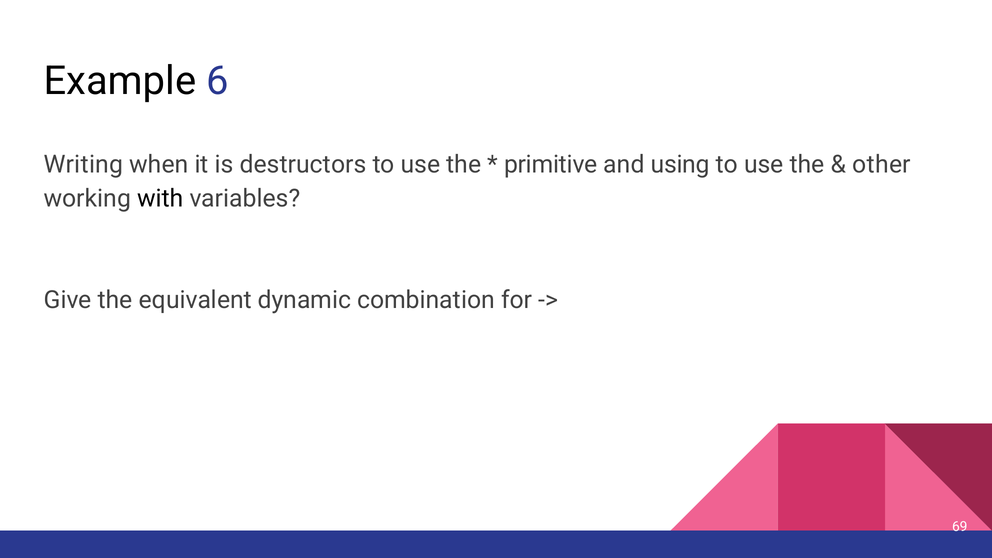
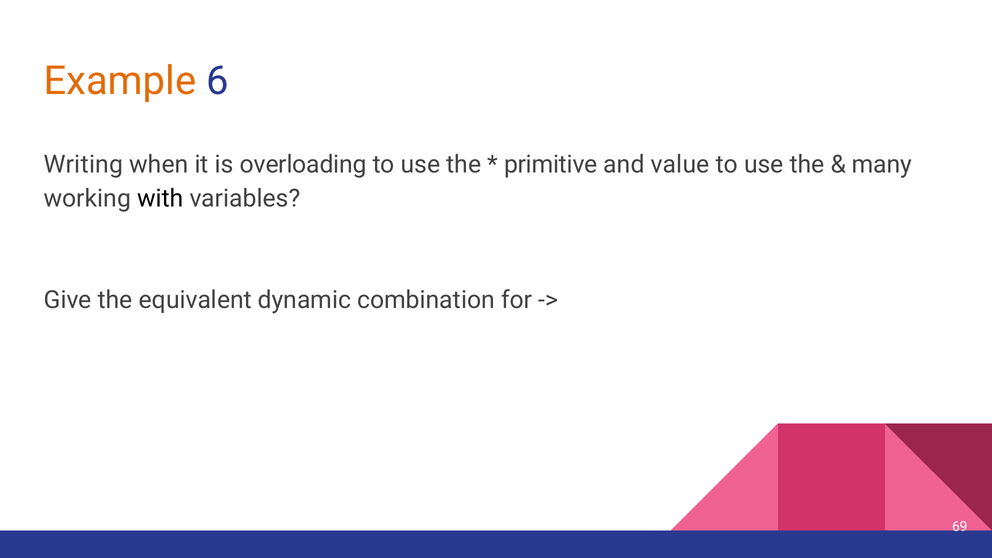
Example colour: black -> orange (120, 81)
destructors: destructors -> overloading (303, 164)
using: using -> value (680, 164)
other: other -> many (882, 164)
